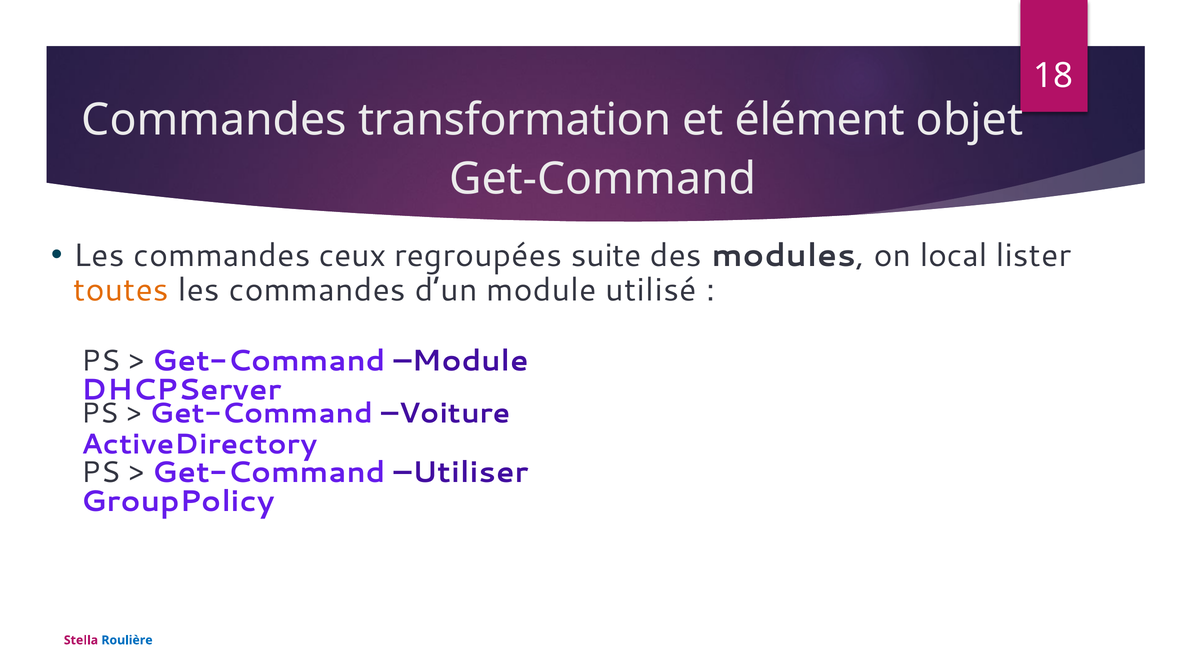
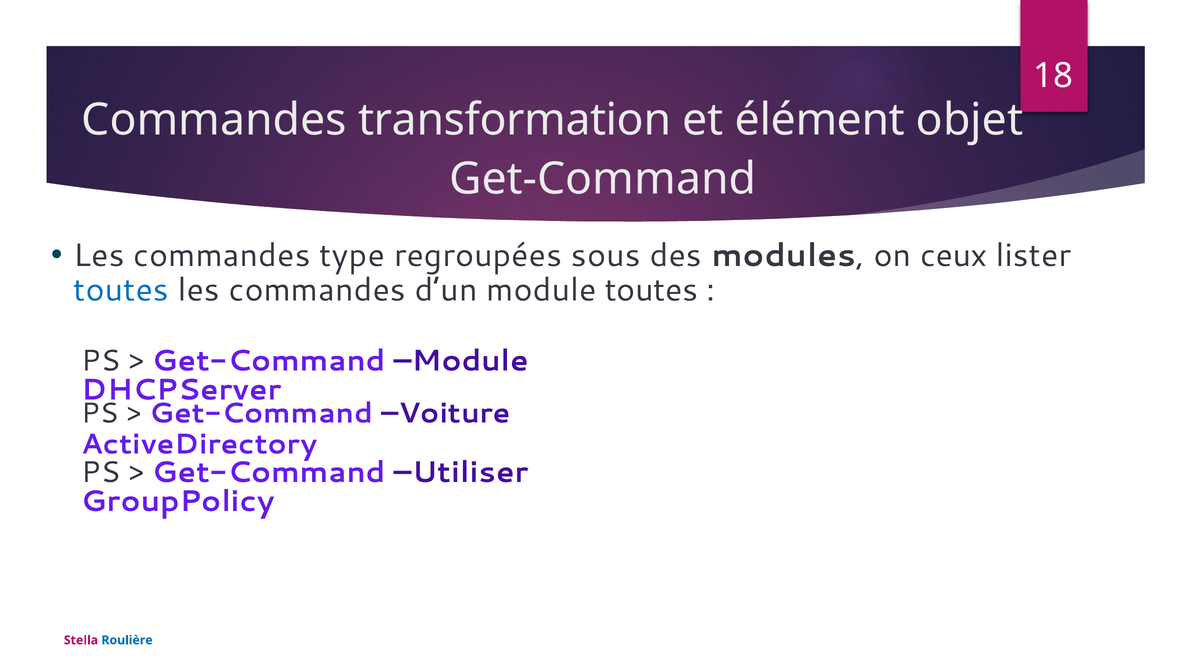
ceux: ceux -> type (352, 255)
suite: suite -> sous (606, 255)
local: local -> ceux (954, 255)
toutes colour: orange -> blue (121, 290)
module utilisé: utilisé -> toutes (651, 290)
